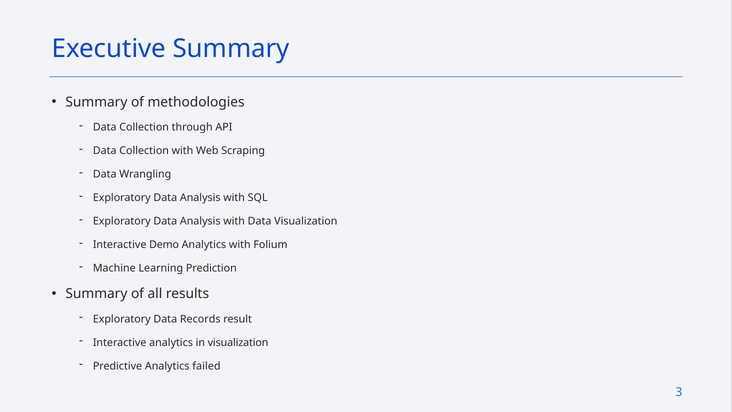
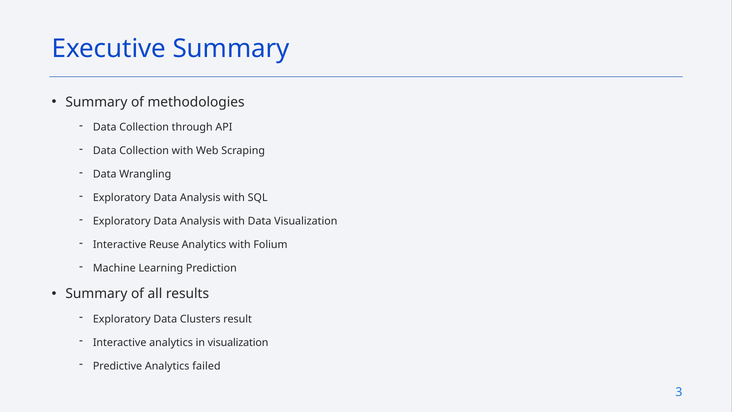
Demo: Demo -> Reuse (164, 245)
Records: Records -> Clusters (200, 319)
